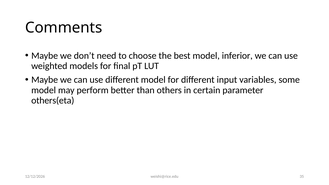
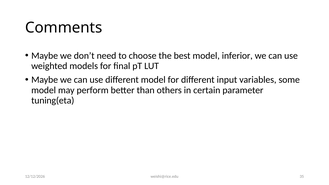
others(eta: others(eta -> tuning(eta (53, 101)
